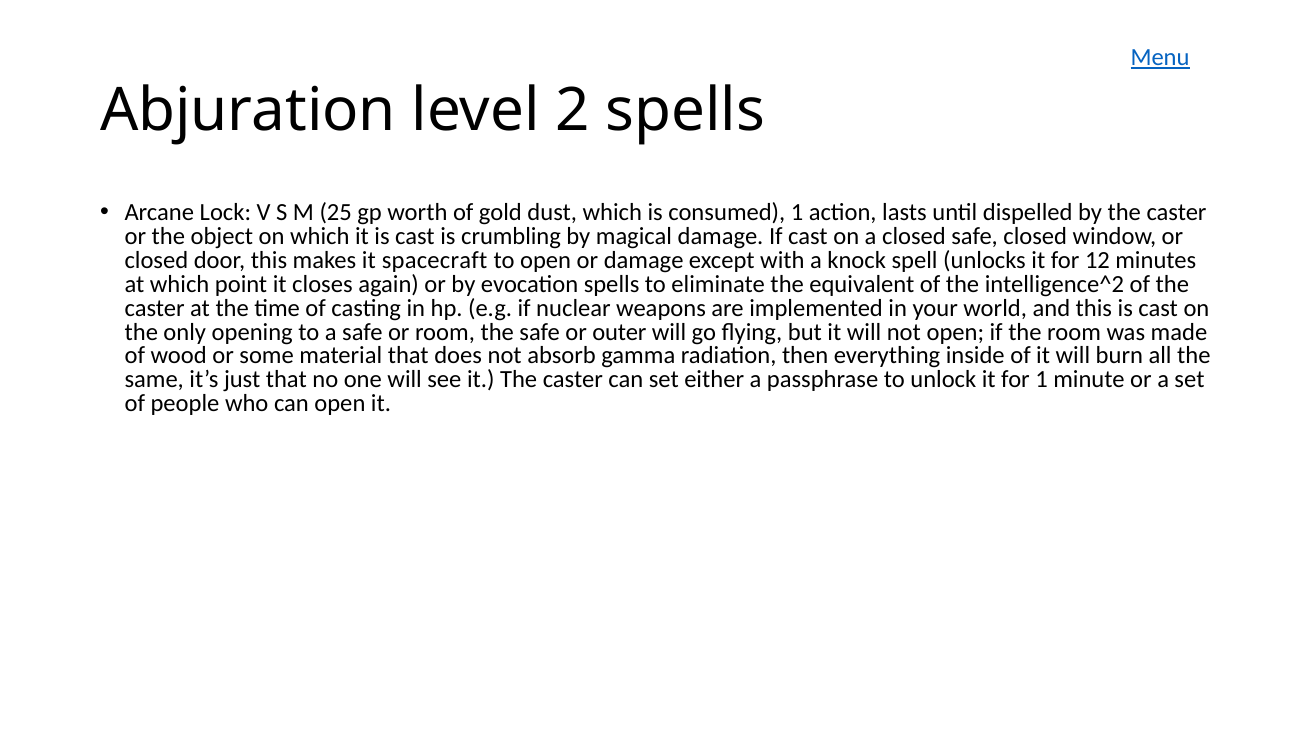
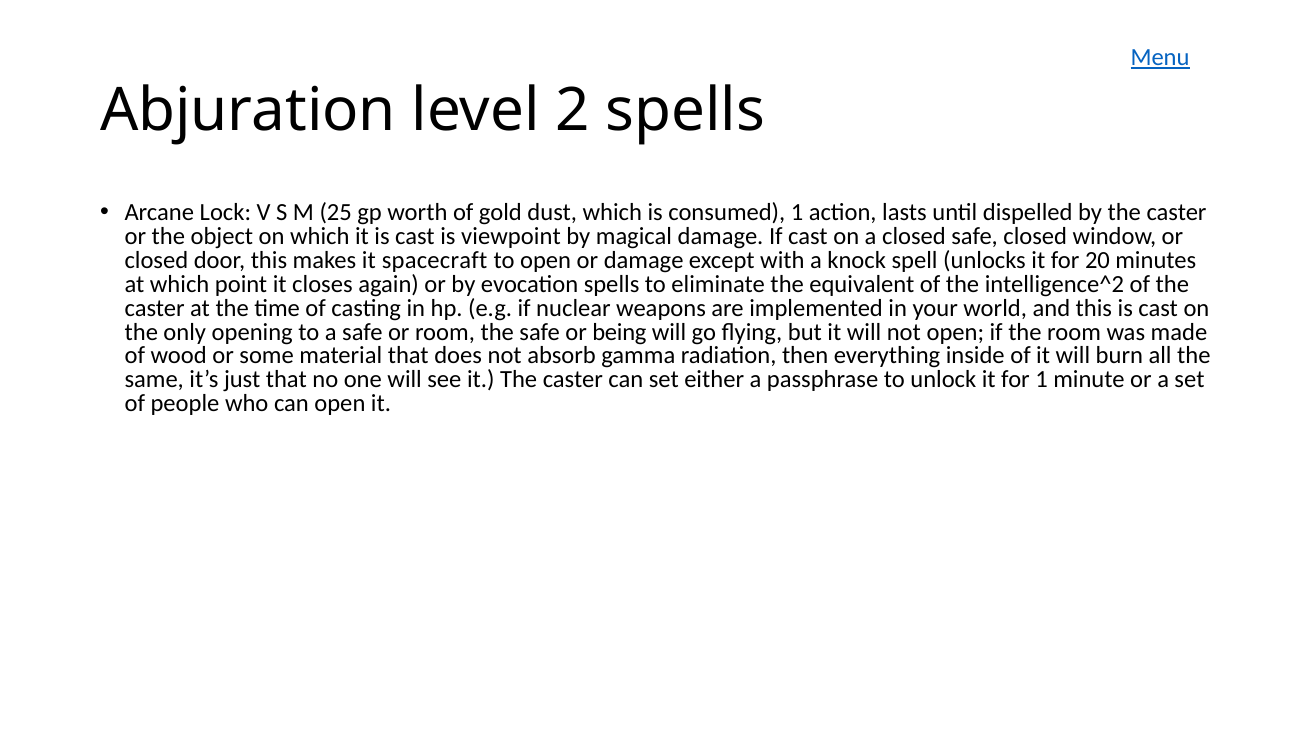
crumbling: crumbling -> viewpoint (511, 236)
12: 12 -> 20 (1097, 260)
outer: outer -> being (619, 332)
